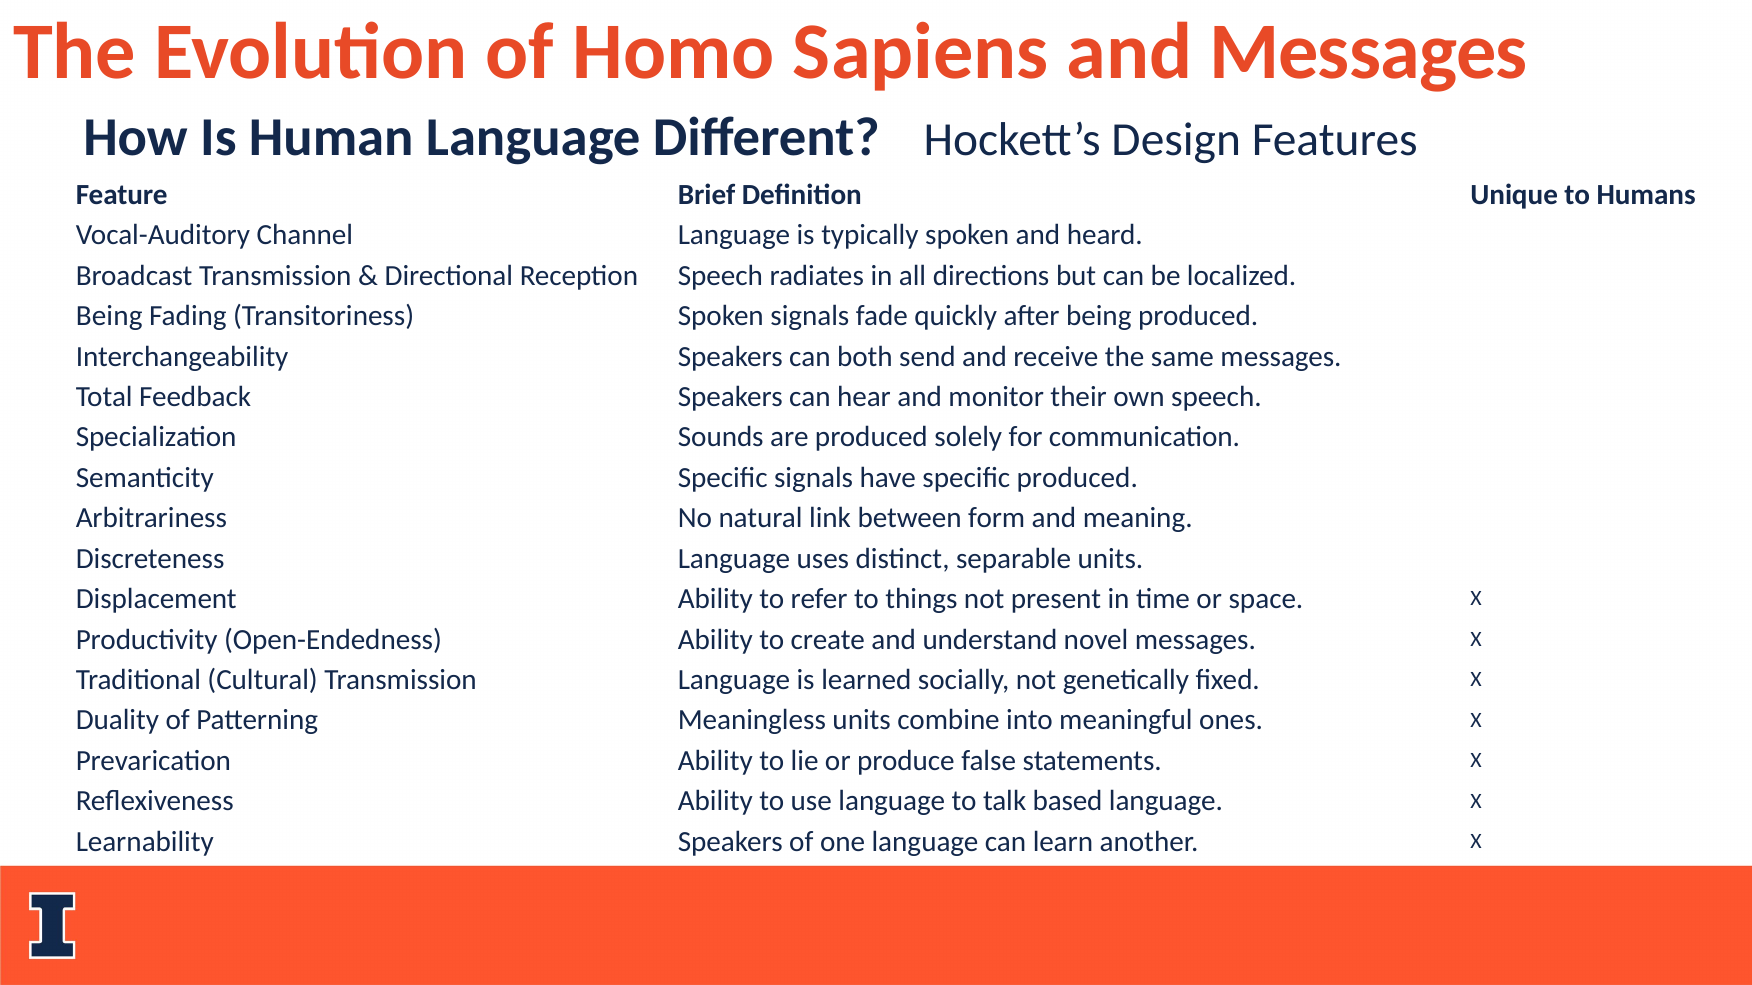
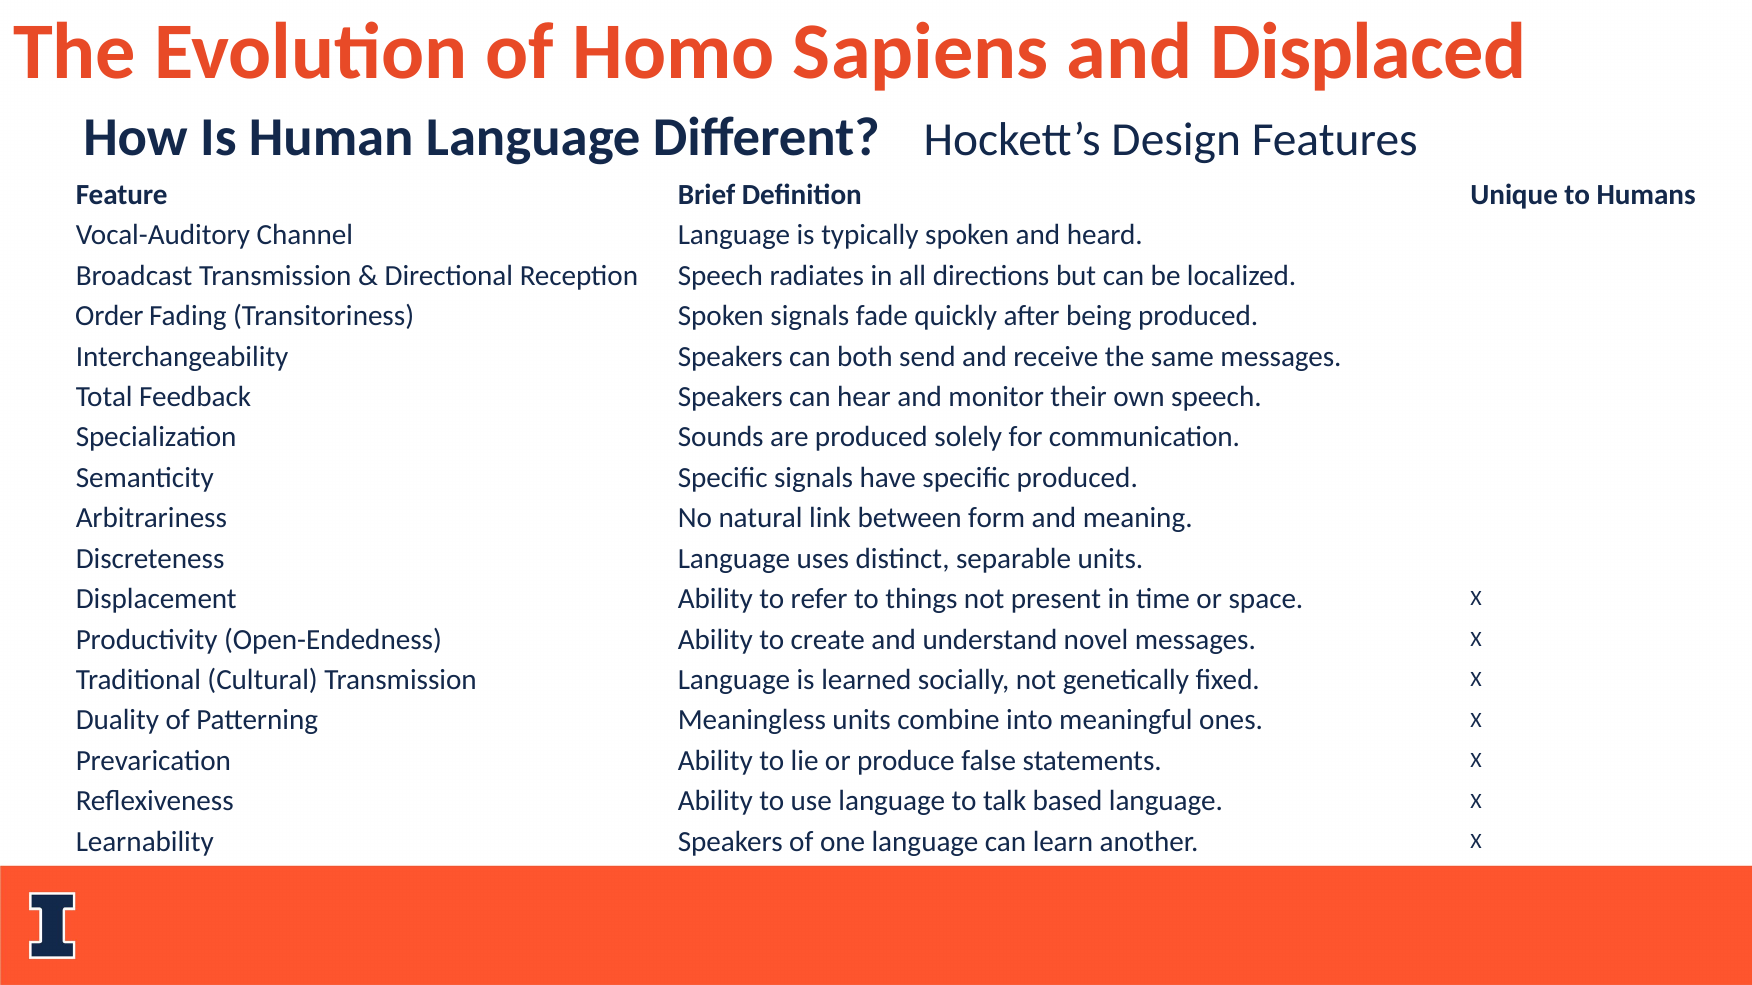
and Messages: Messages -> Displaced (1368, 52)
Being: Being -> Order (109, 316)
